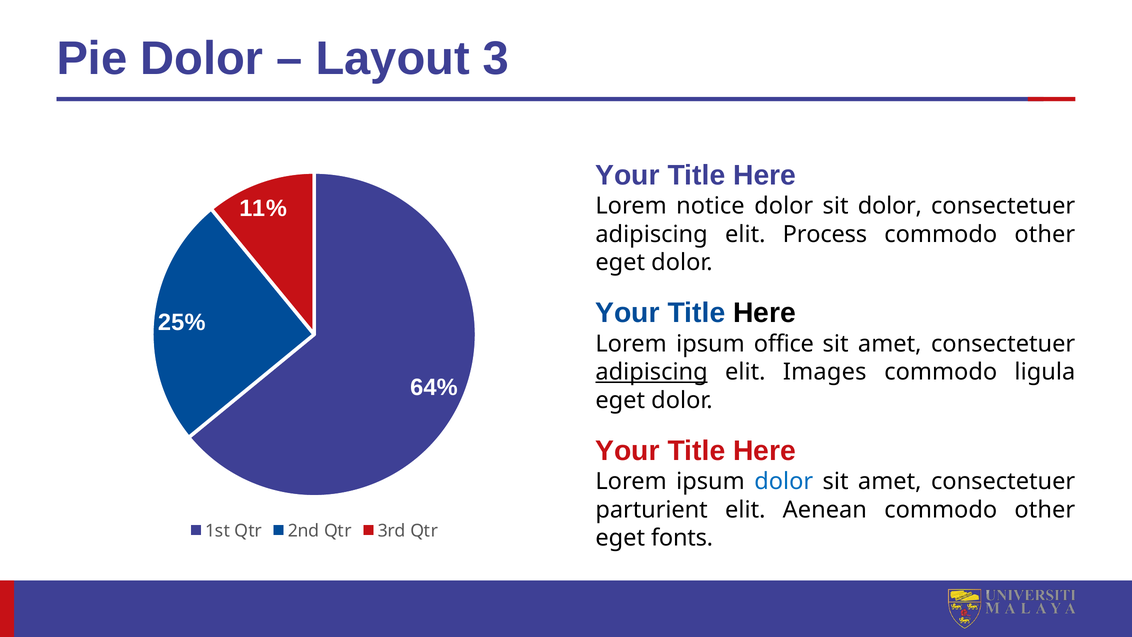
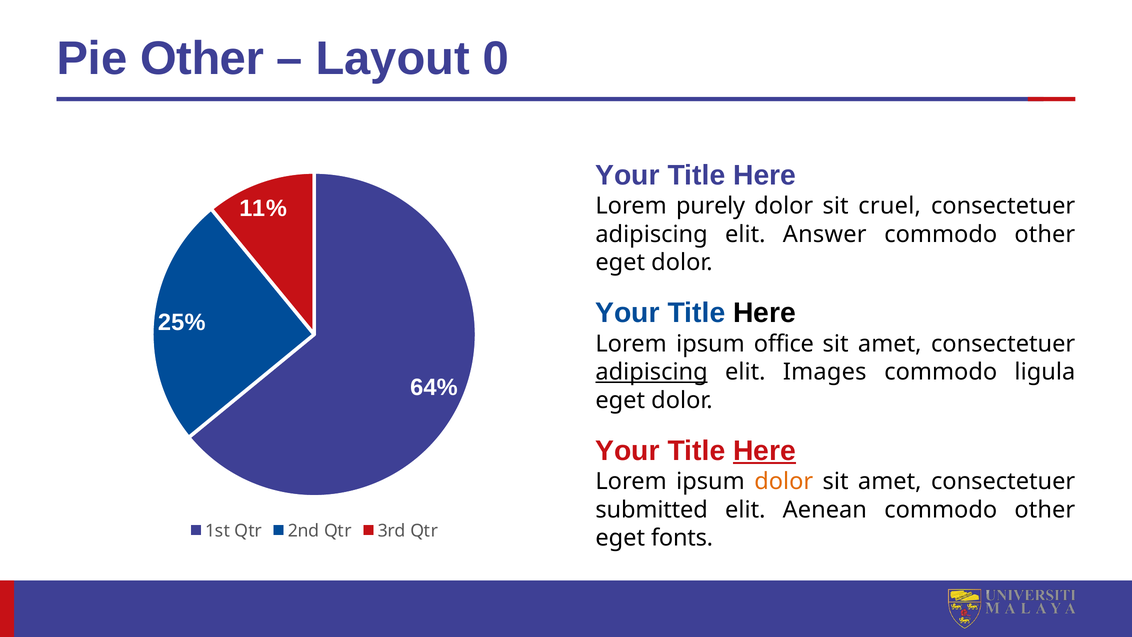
Pie Dolor: Dolor -> Other (202, 59)
3: 3 -> 0 (496, 59)
notice: notice -> purely (711, 206)
sit dolor: dolor -> cruel (890, 206)
Process: Process -> Answer (825, 234)
Here underline: none -> present (764, 451)
dolor colour: blue -> orange (784, 481)
parturient: parturient -> submitted (652, 510)
